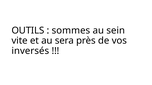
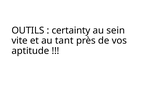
sommes: sommes -> certainty (71, 31)
sera: sera -> tant (64, 41)
inversés: inversés -> aptitude (30, 51)
